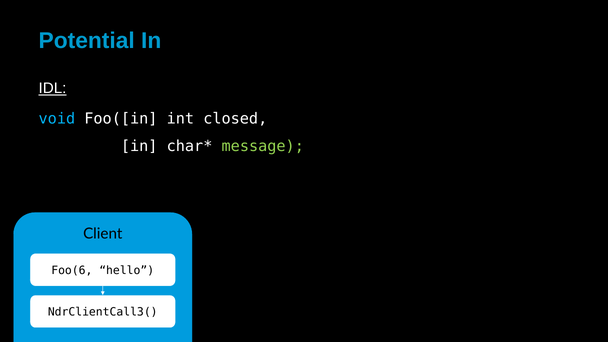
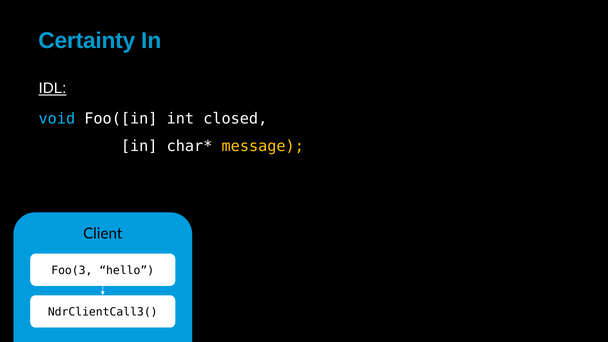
Potential: Potential -> Certainty (87, 41)
message colour: light green -> yellow (263, 146)
Foo(6: Foo(6 -> Foo(3 (72, 271)
